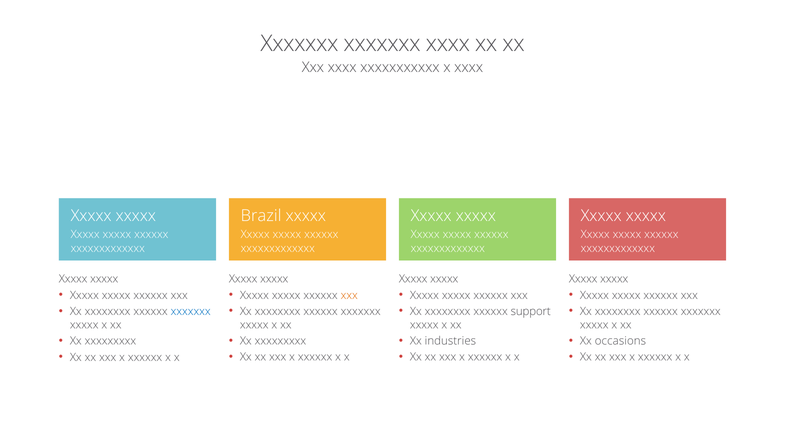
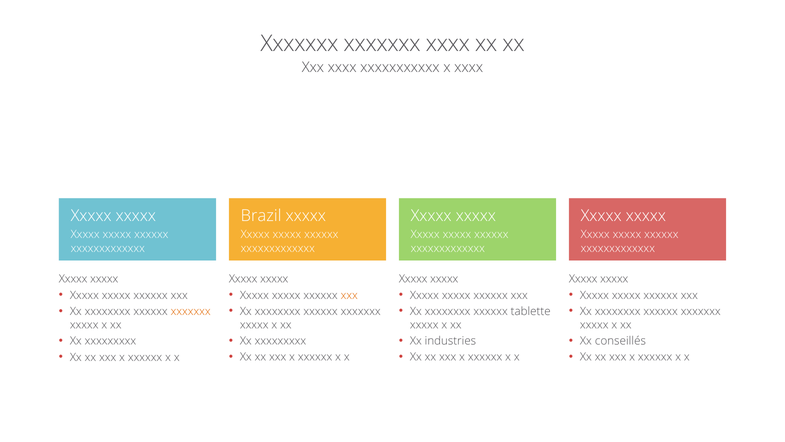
support: support -> tablette (531, 311)
xxxxxxx colour: blue -> orange (191, 311)
occasions: occasions -> conseillés (620, 341)
